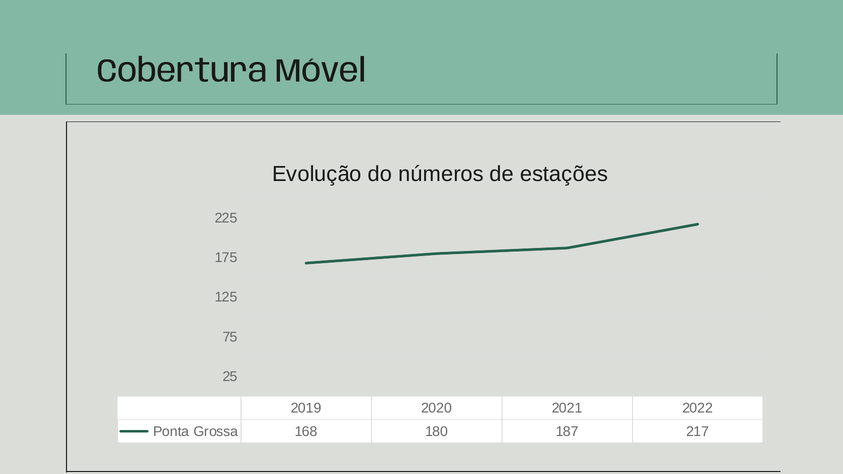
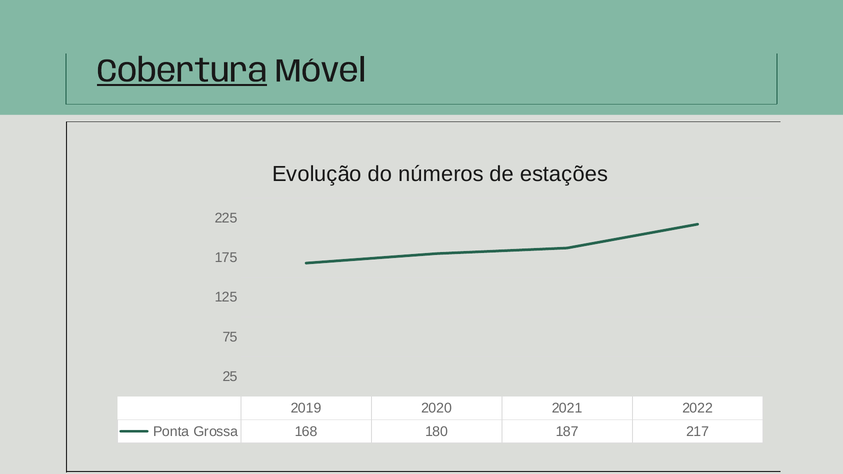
Cobertura underline: none -> present (182, 71)
